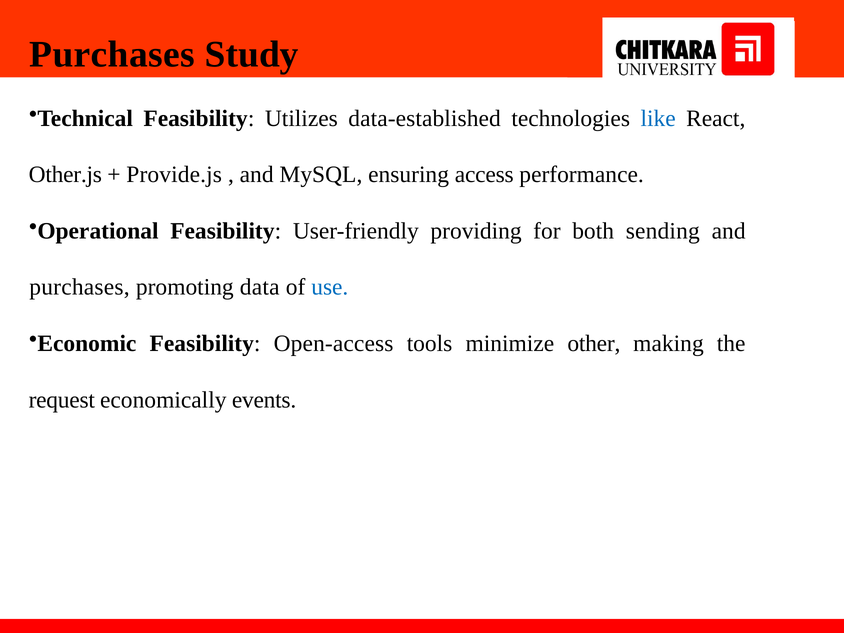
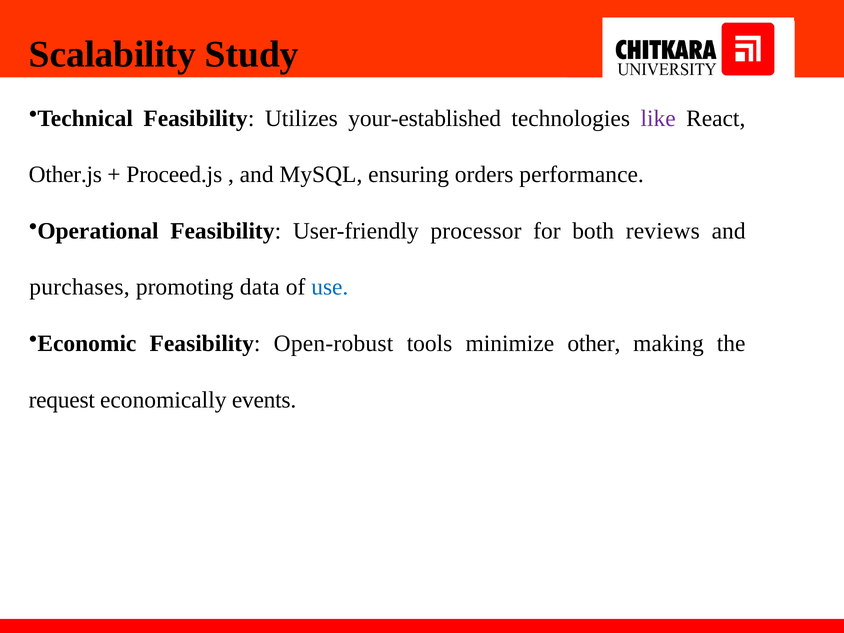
Purchases: Purchases -> Scalability (112, 54)
data-established: data-established -> your-established (425, 118)
like colour: blue -> purple (658, 118)
Provide.js: Provide.js -> Proceed.js (174, 175)
access: access -> orders (484, 175)
providing: providing -> processor (476, 231)
sending: sending -> reviews (663, 231)
Open-access: Open-access -> Open-robust (334, 344)
